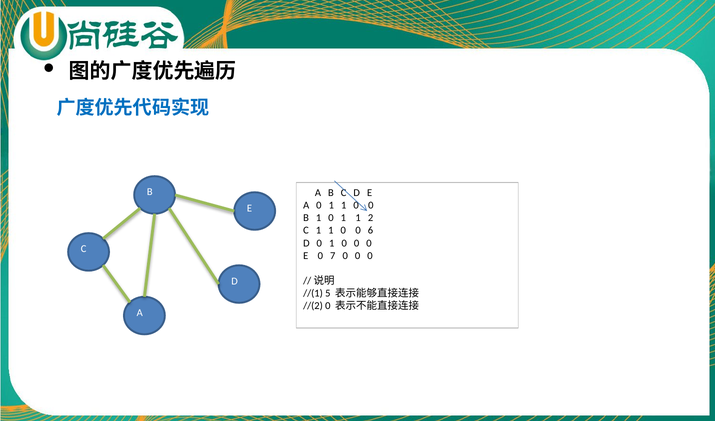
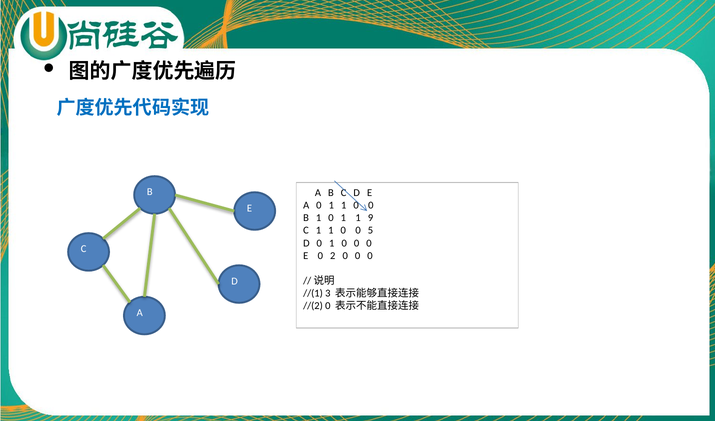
2: 2 -> 9 (371, 218)
6: 6 -> 5 (370, 230)
7: 7 -> 2 (333, 256)
5: 5 -> 3 (328, 293)
